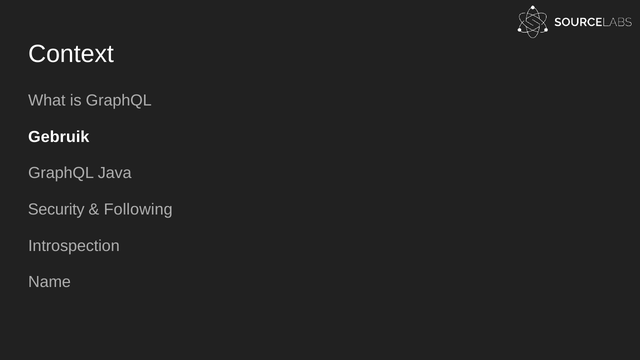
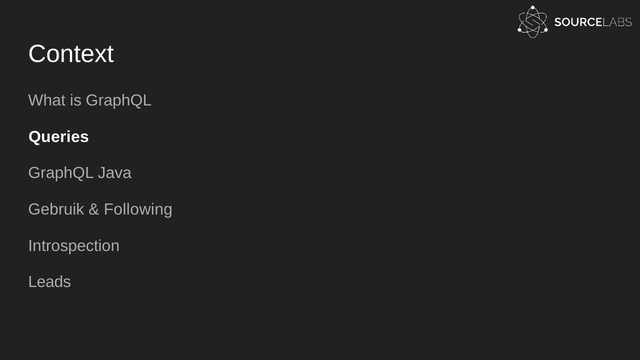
Gebruik: Gebruik -> Queries (59, 137)
Security: Security -> Gebruik (56, 209)
Name: Name -> Leads (50, 282)
